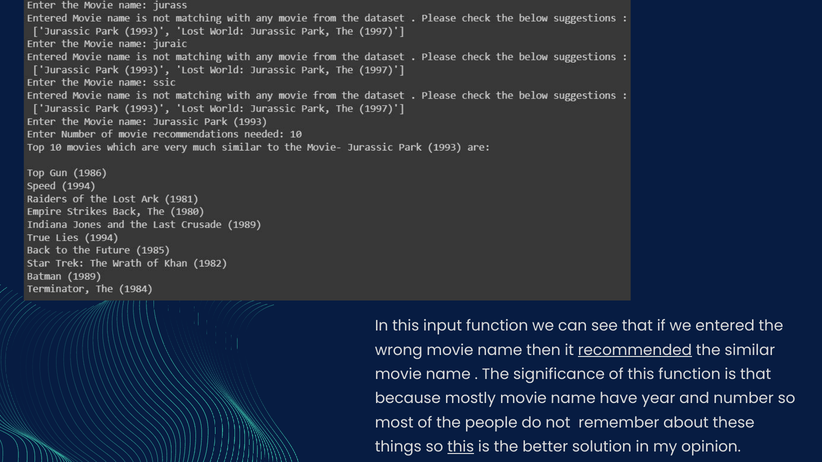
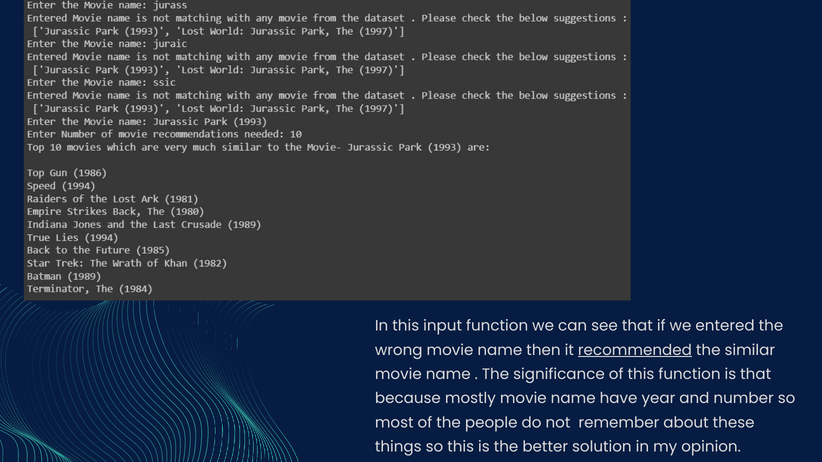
this underline: present -> none (461, 447)
